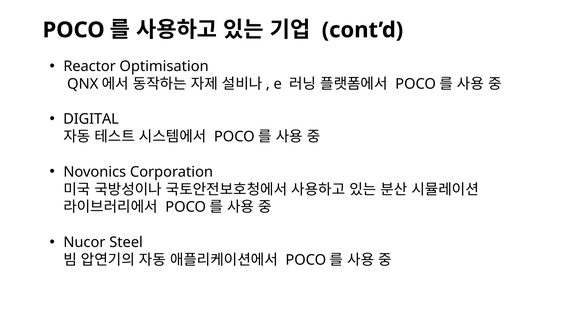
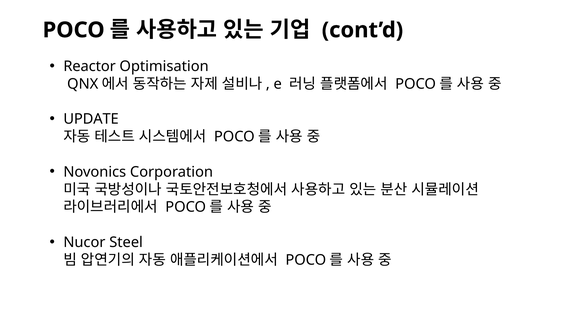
DIGITAL: DIGITAL -> UPDATE (91, 119)
